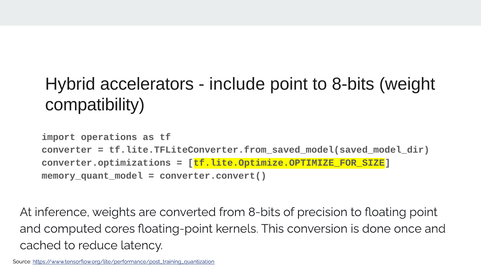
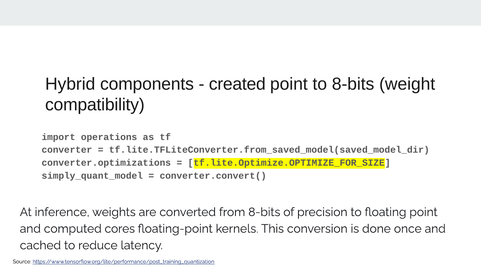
accelerators: accelerators -> components (147, 84)
include: include -> created (237, 84)
memory_quant_model: memory_quant_model -> simply_quant_model (92, 175)
